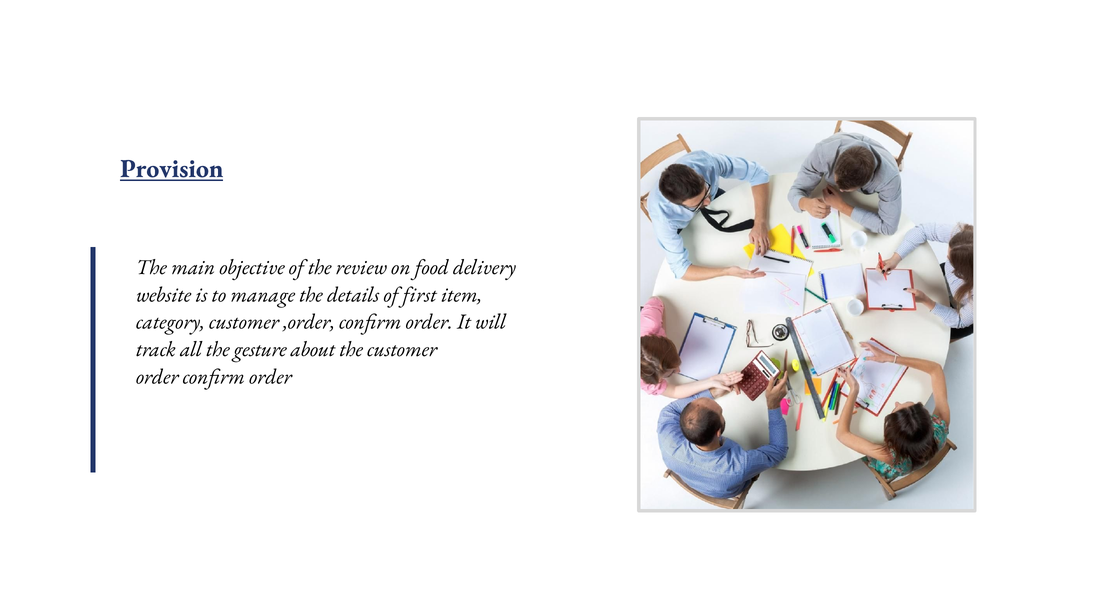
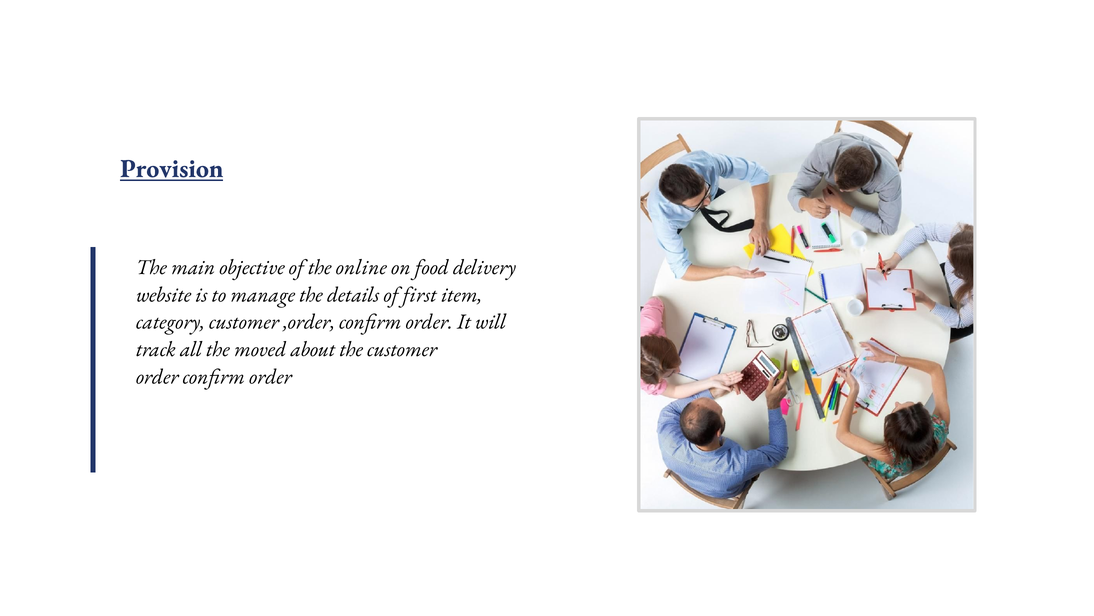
review: review -> online (361, 267)
gesture: gesture -> moved (260, 349)
